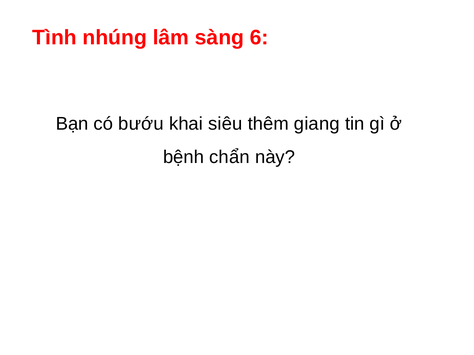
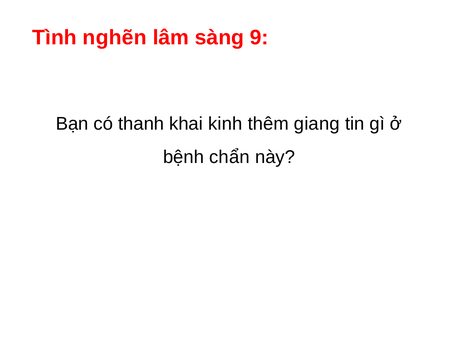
nhúng: nhúng -> nghẽn (115, 37)
6: 6 -> 9 (259, 37)
bướu: bướu -> thanh (141, 124)
siêu: siêu -> kinh (225, 124)
